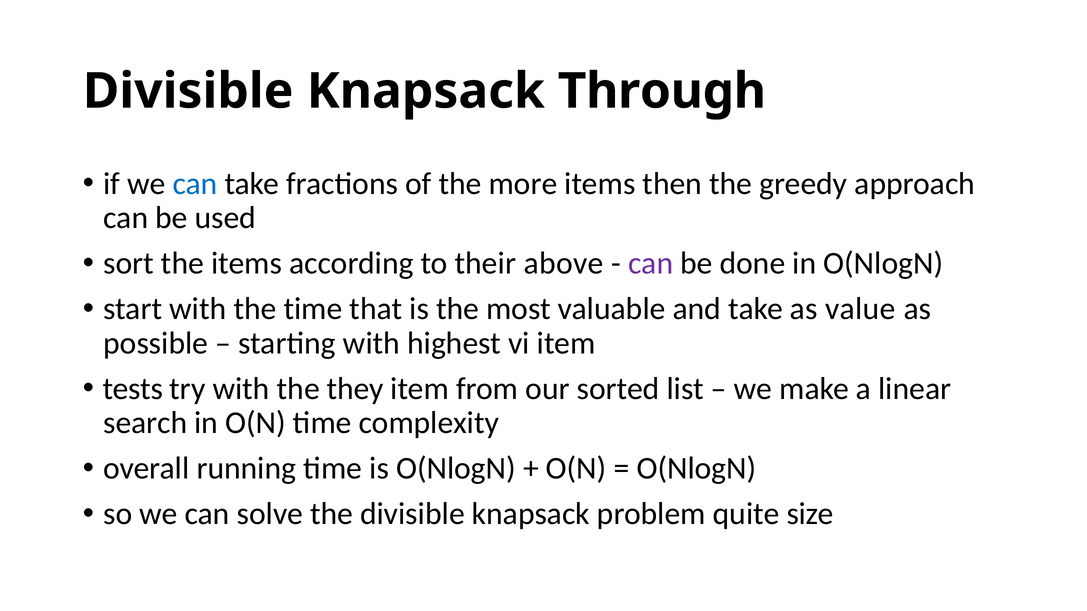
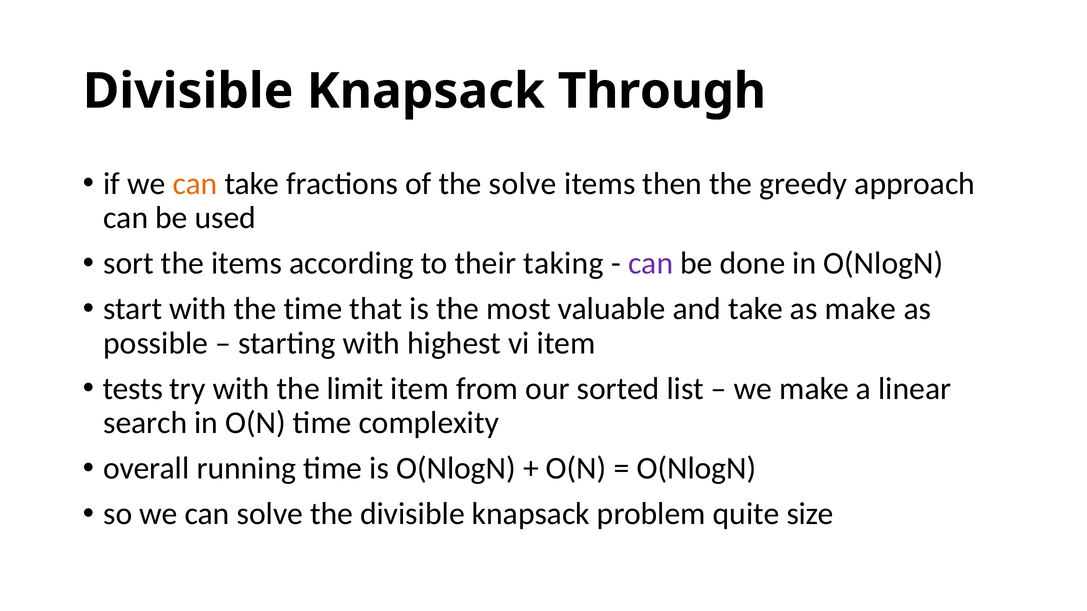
can colour: blue -> orange (195, 184)
the more: more -> solve (523, 184)
above: above -> taking (564, 264)
as value: value -> make (860, 309)
they: they -> limit (355, 389)
